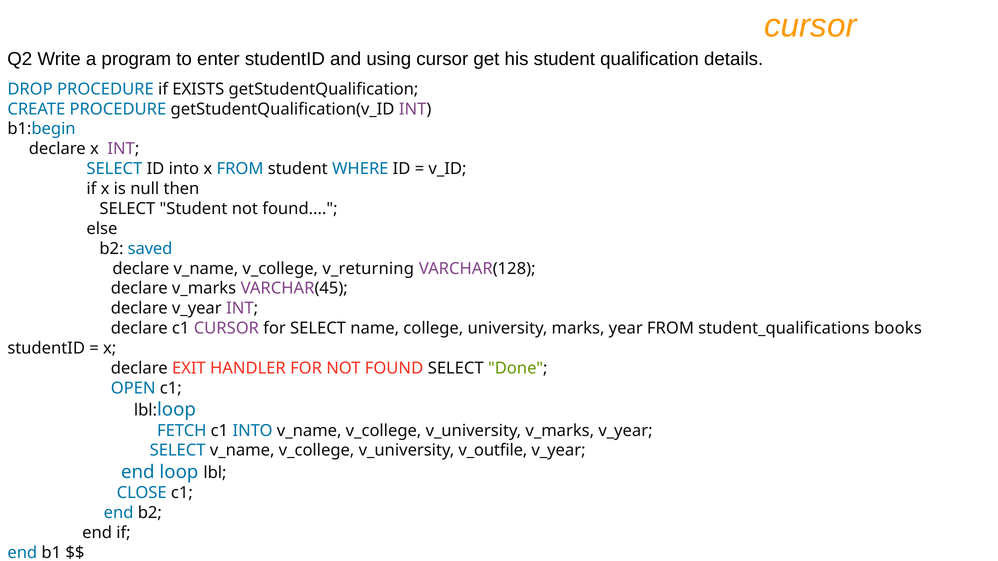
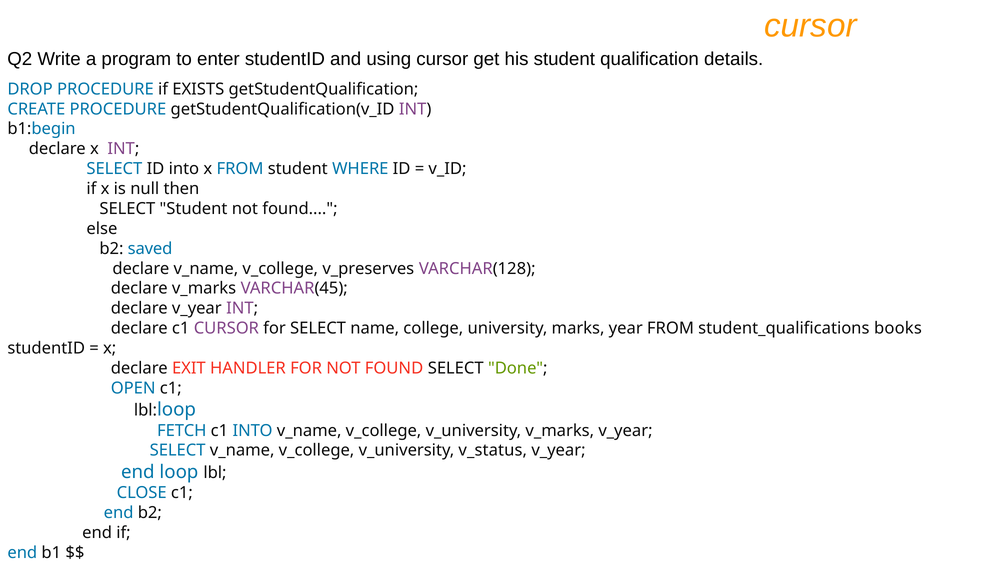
v_returning: v_returning -> v_preserves (368, 269)
v_outfile: v_outfile -> v_status (493, 451)
